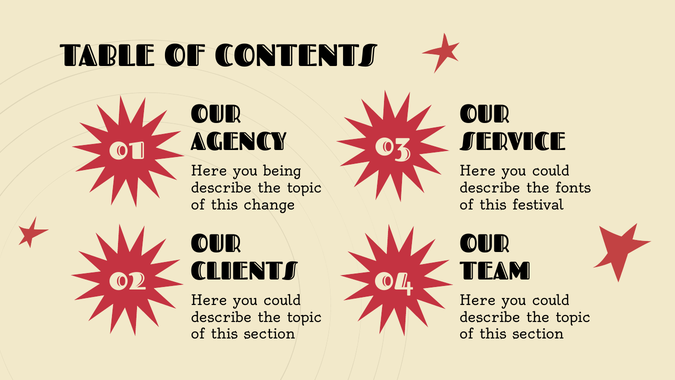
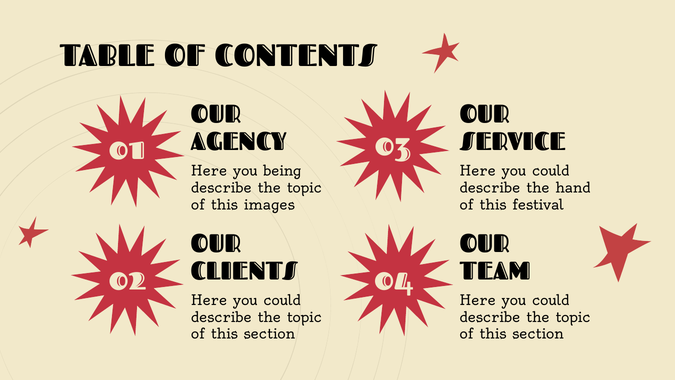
fonts: fonts -> hand (573, 188)
change: change -> images (269, 205)
